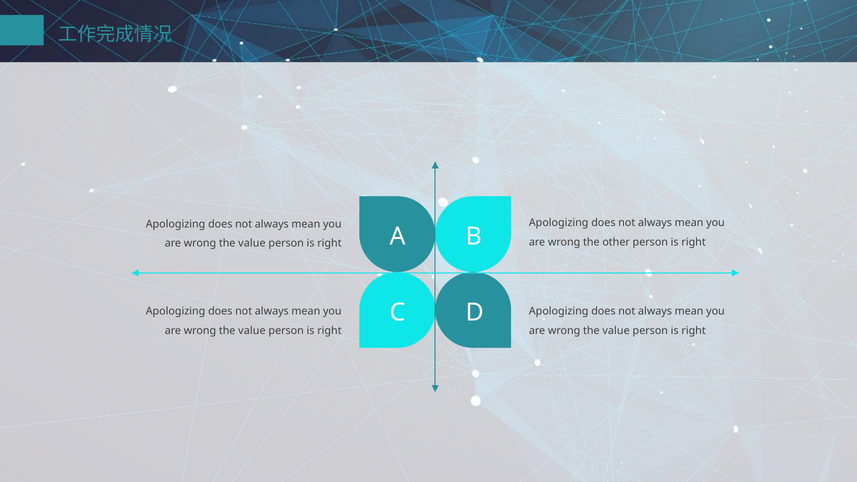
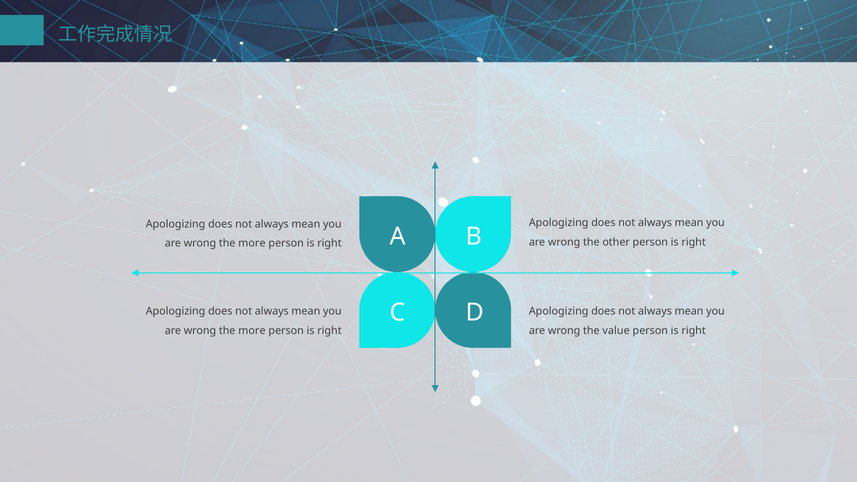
value: value -> more (252, 244)
value: value -> more (252, 331)
